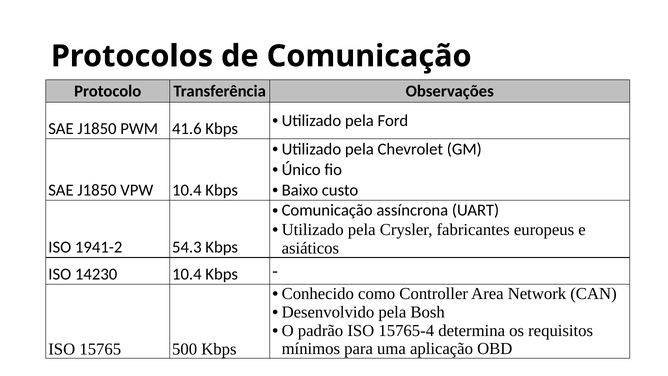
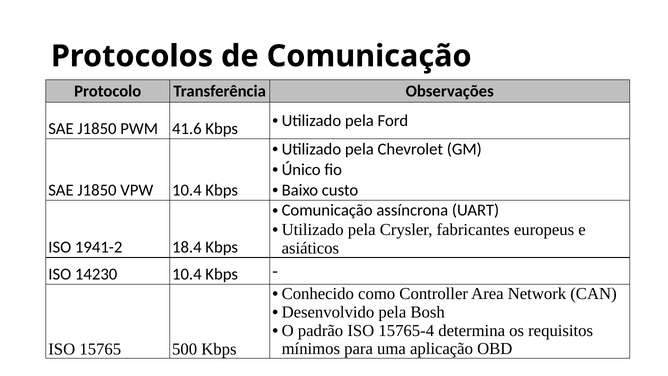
54.3: 54.3 -> 18.4 (187, 247)
